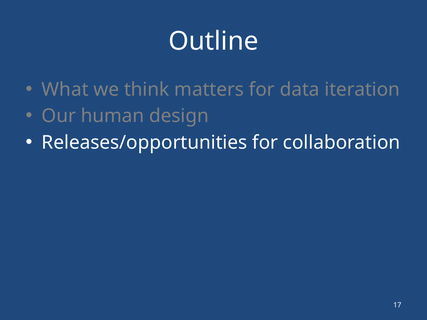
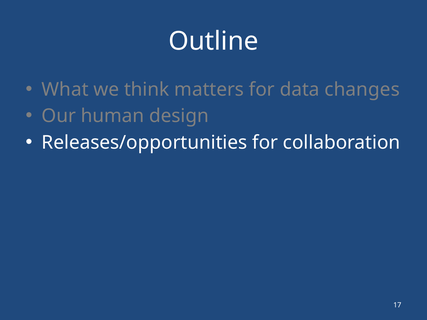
iteration: iteration -> changes (362, 90)
